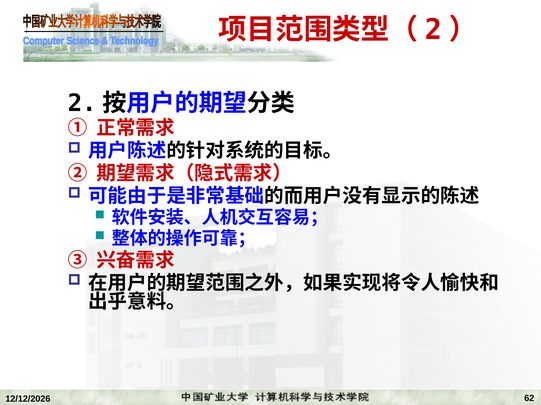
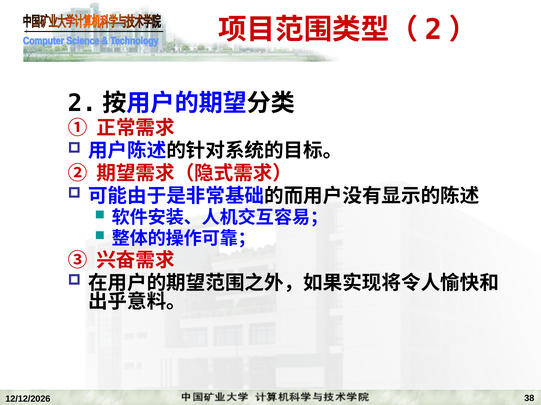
62: 62 -> 38 (529, 399)
